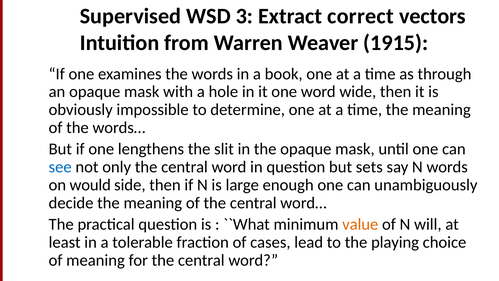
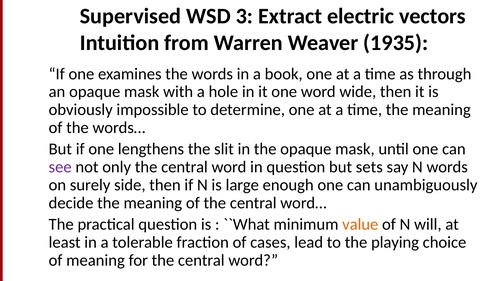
correct: correct -> electric (361, 16)
1915: 1915 -> 1935 (396, 43)
see colour: blue -> purple (60, 167)
would: would -> surely (90, 185)
